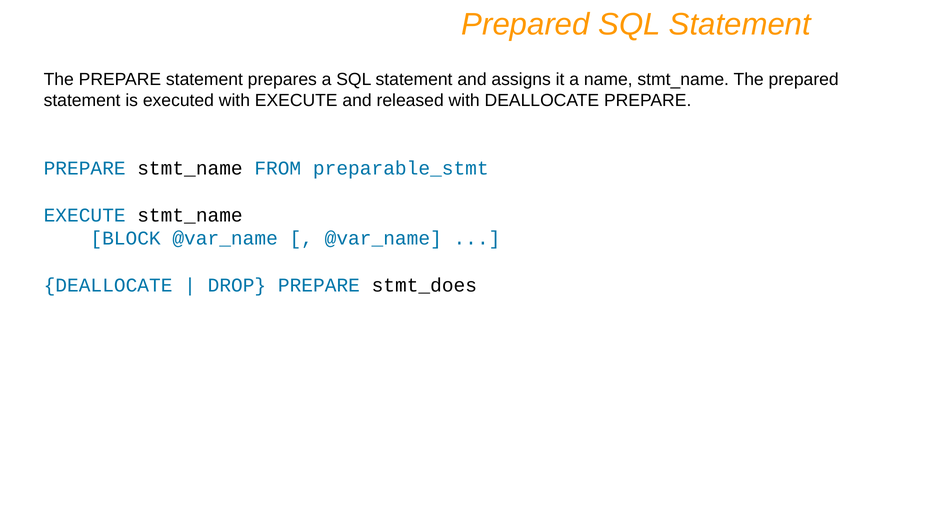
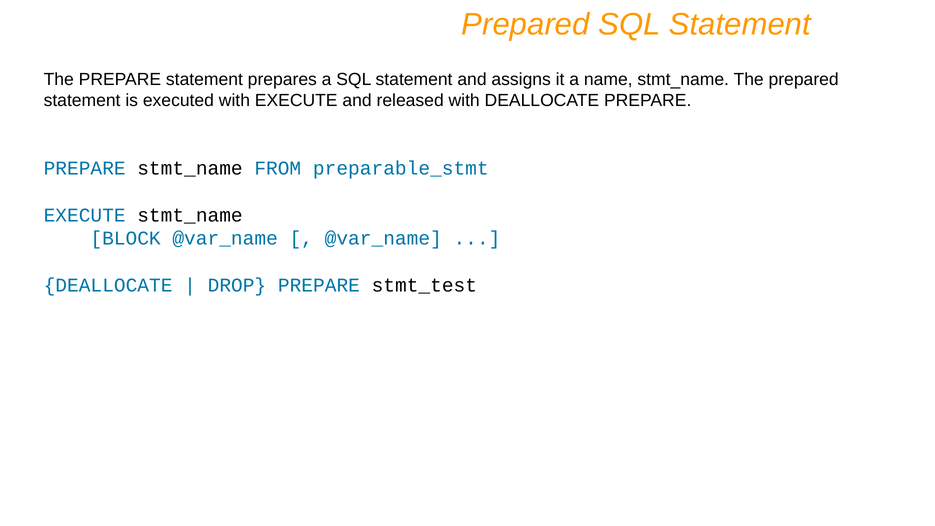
stmt_does: stmt_does -> stmt_test (424, 285)
